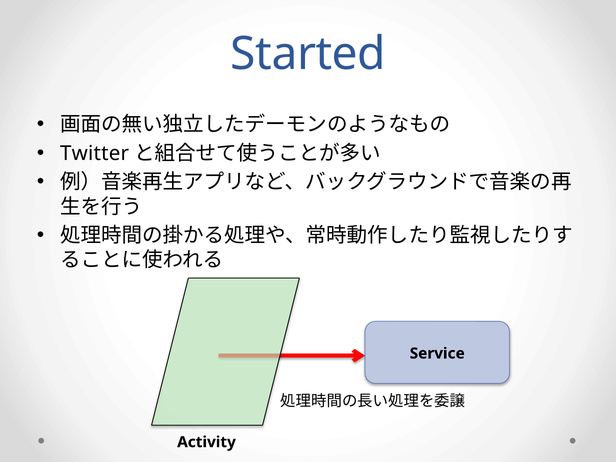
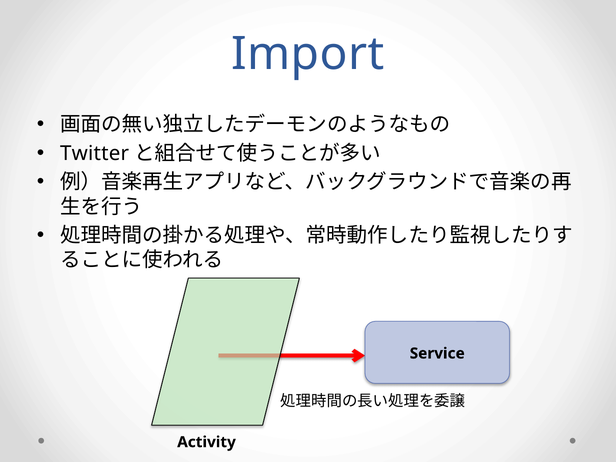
Started: Started -> Import (308, 54)
